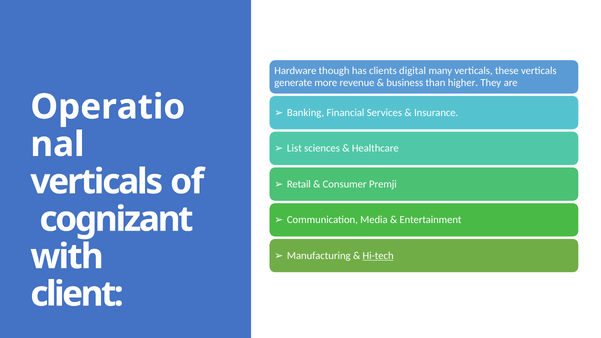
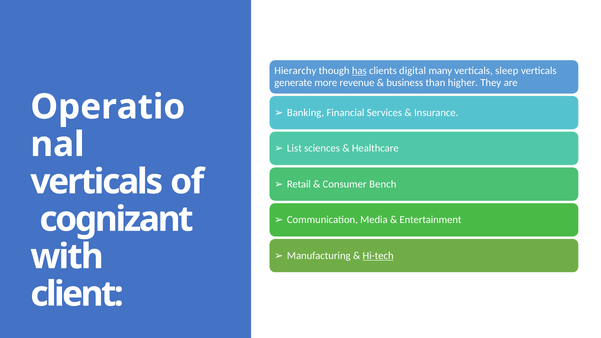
Hardware: Hardware -> Hierarchy (295, 71)
has underline: none -> present (359, 71)
these: these -> sleep (507, 71)
Premji: Premji -> Bench (383, 184)
